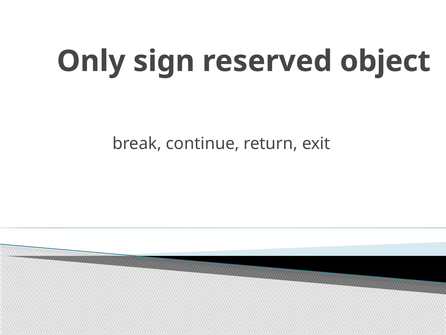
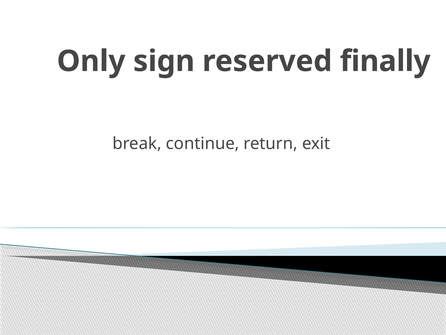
object: object -> finally (385, 61)
